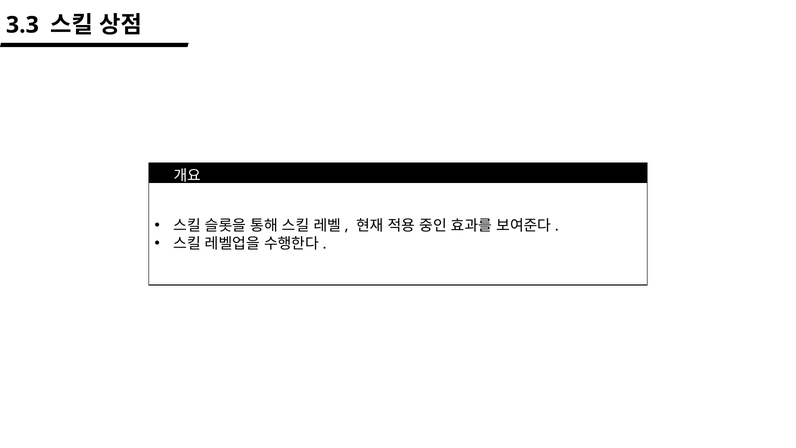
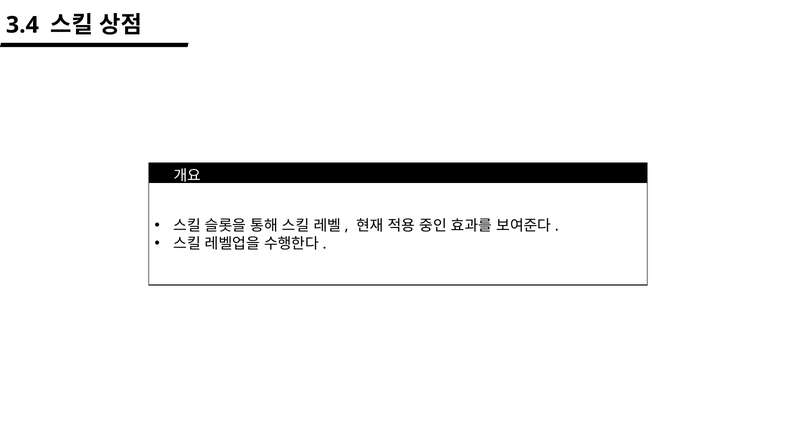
3.3: 3.3 -> 3.4 (22, 25)
